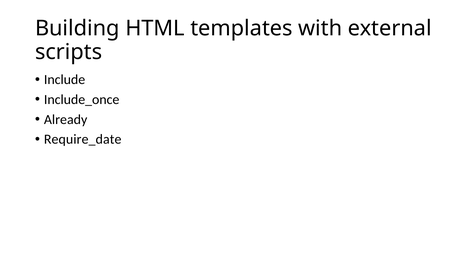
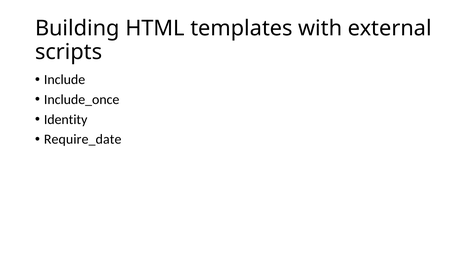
Already: Already -> Identity (66, 120)
